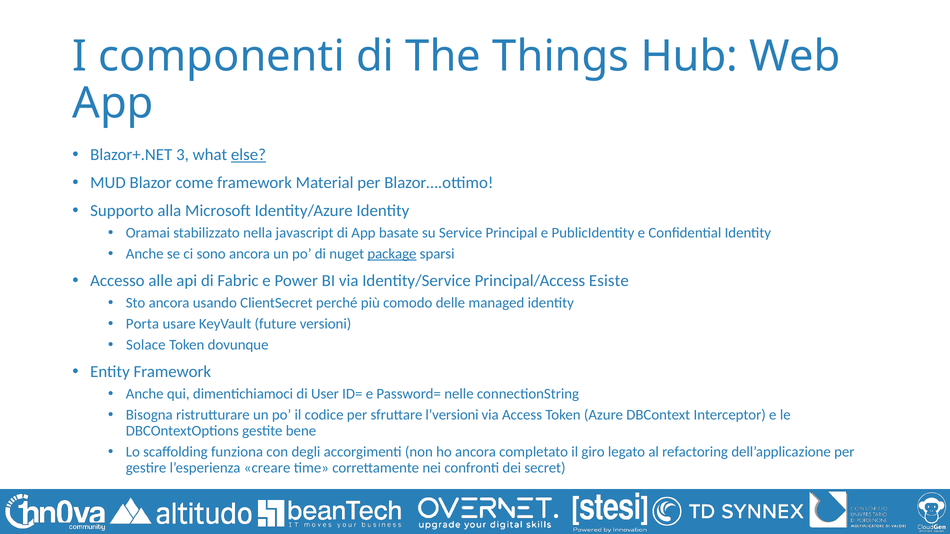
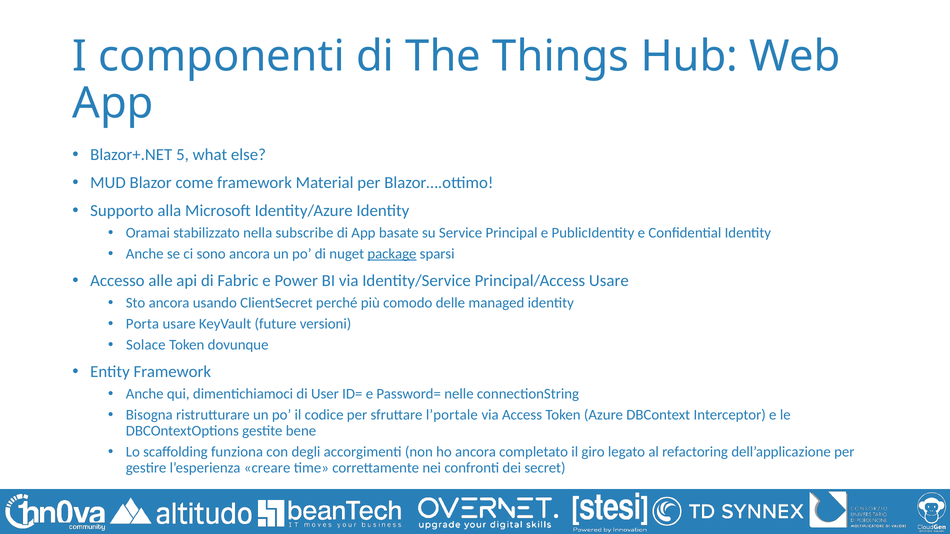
3: 3 -> 5 (183, 155)
else underline: present -> none (248, 155)
javascript: javascript -> subscribe (304, 233)
Principal/Access Esiste: Esiste -> Usare (609, 281)
l’versioni: l’versioni -> l’portale (452, 415)
